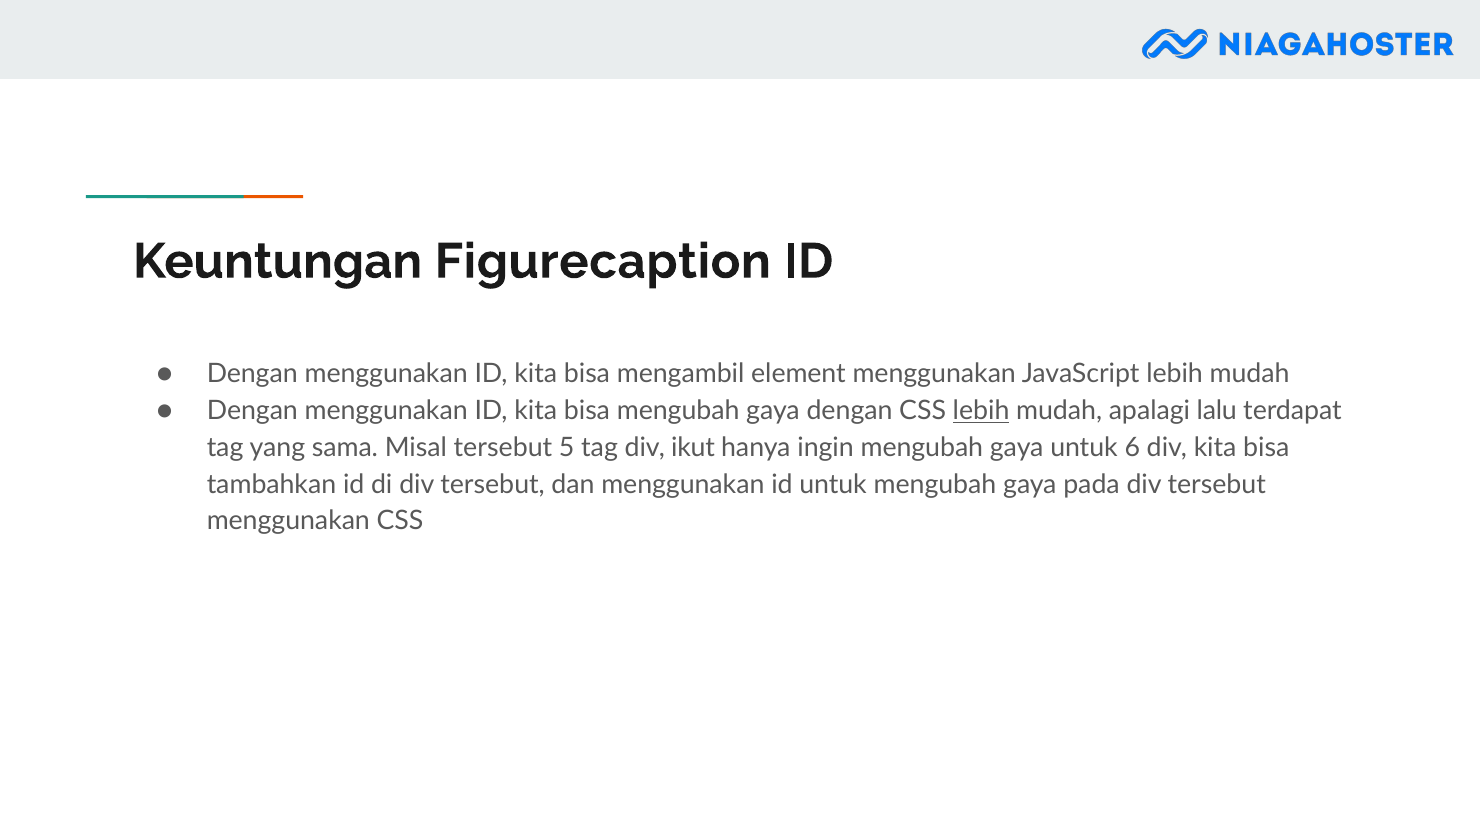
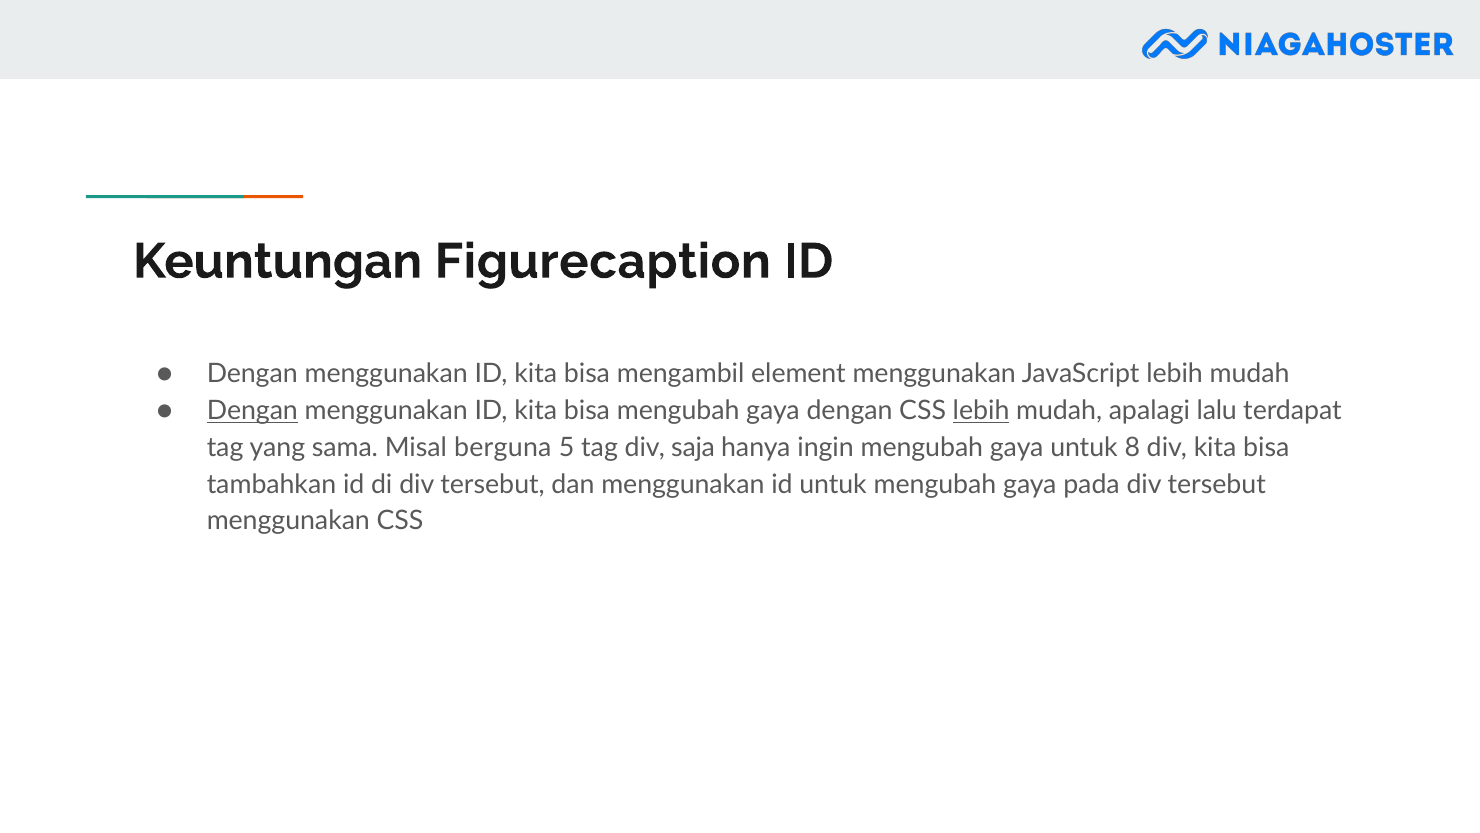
Dengan underline: none -> present (252, 411)
Misal tersebut: tersebut -> berguna (503, 447)
ikut: ikut -> saja (693, 447)
6: 6 -> 8 (1132, 447)
